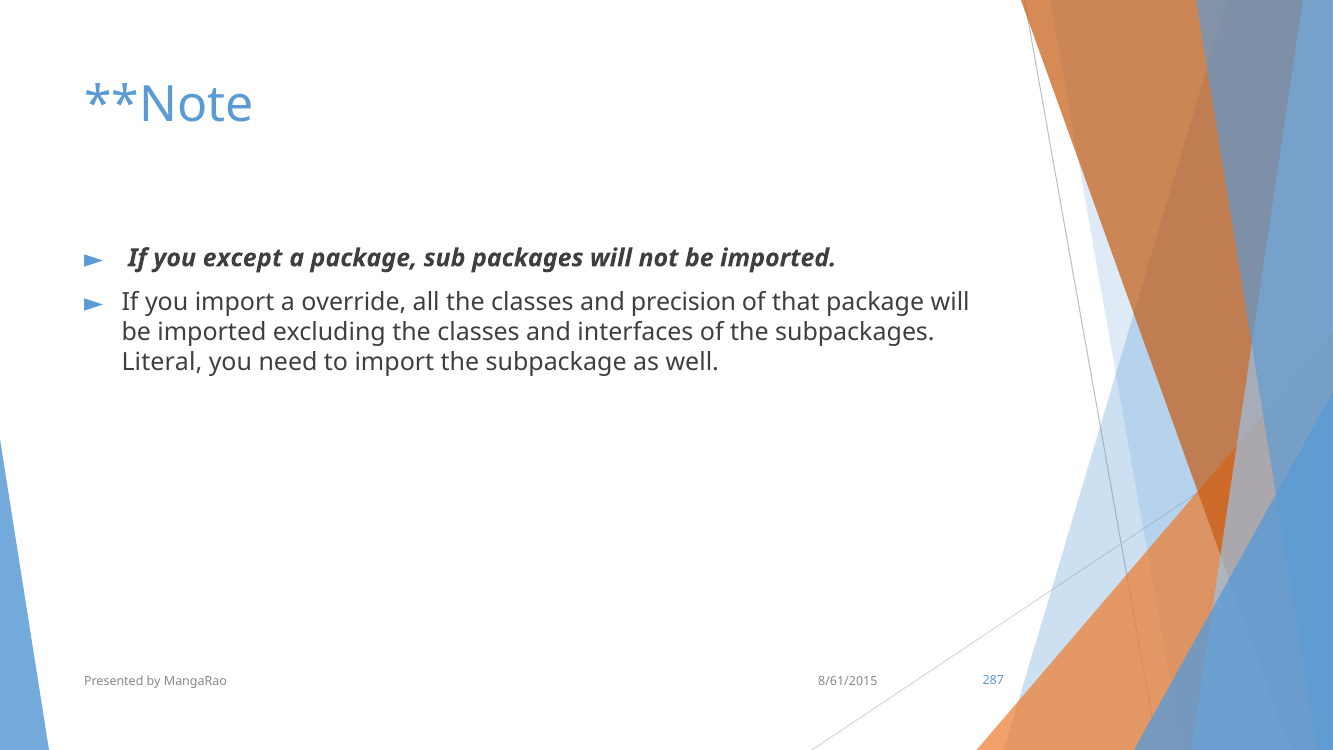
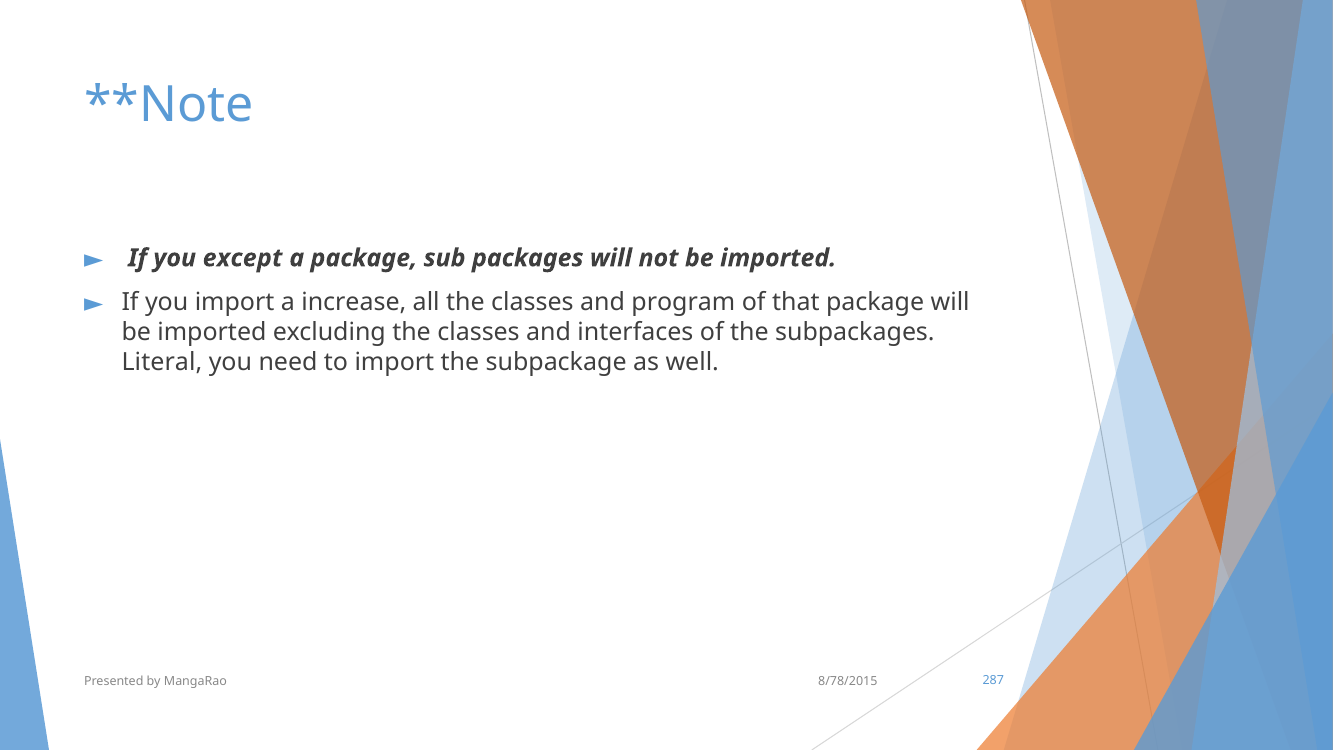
override: override -> increase (354, 302)
precision: precision -> program (683, 302)
8/61/2015: 8/61/2015 -> 8/78/2015 (848, 681)
